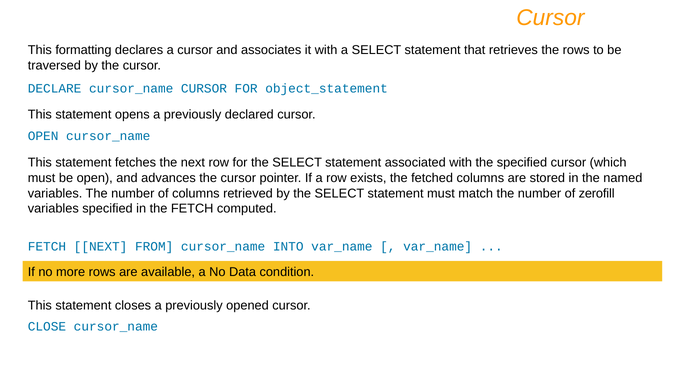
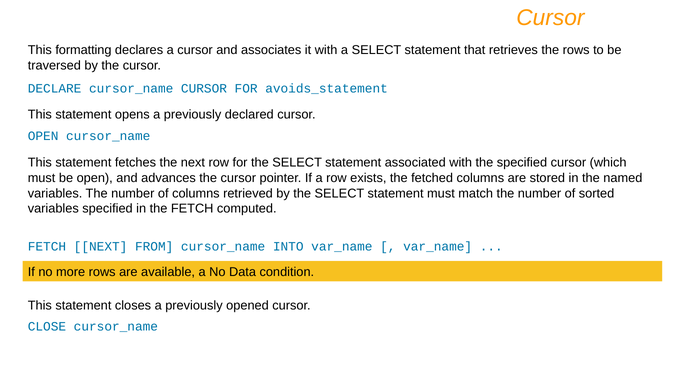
object_statement: object_statement -> avoids_statement (327, 88)
zerofill: zerofill -> sorted (597, 193)
